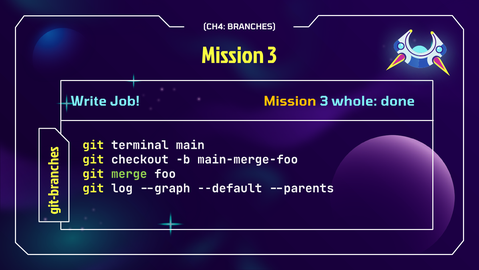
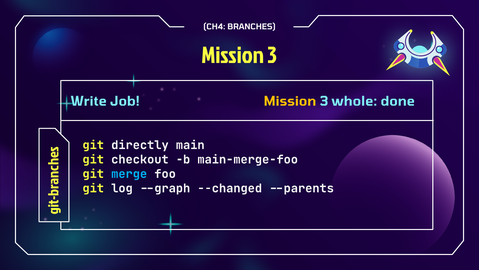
terminal: terminal -> directly (140, 145)
merge colour: light green -> light blue (129, 174)
--default: --default -> --changed (230, 188)
